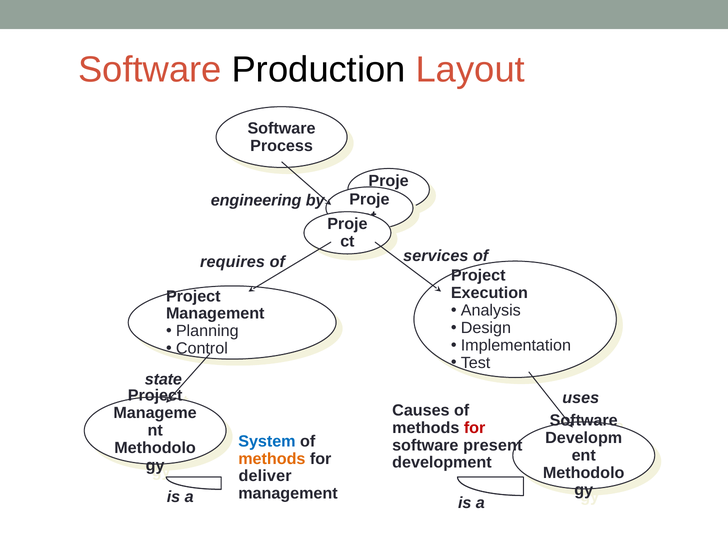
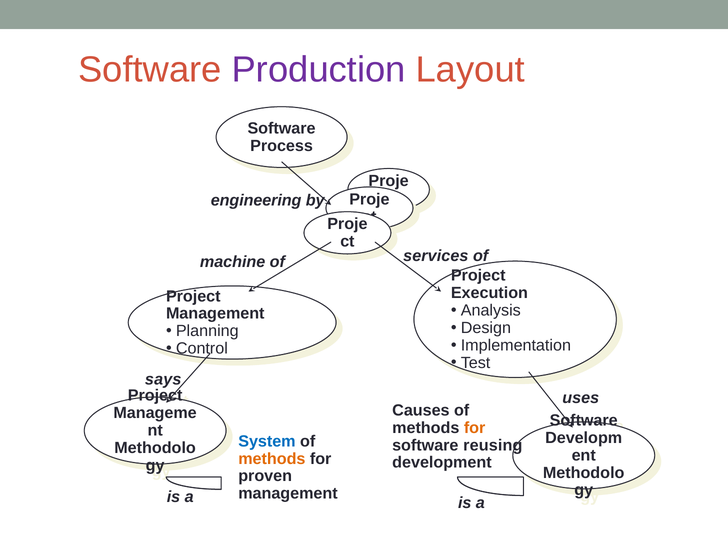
Production colour: black -> purple (319, 70)
requires: requires -> machine (233, 262)
state: state -> says (163, 379)
for colour: red -> orange (475, 428)
present: present -> reusing (493, 445)
deliver: deliver -> proven (265, 476)
